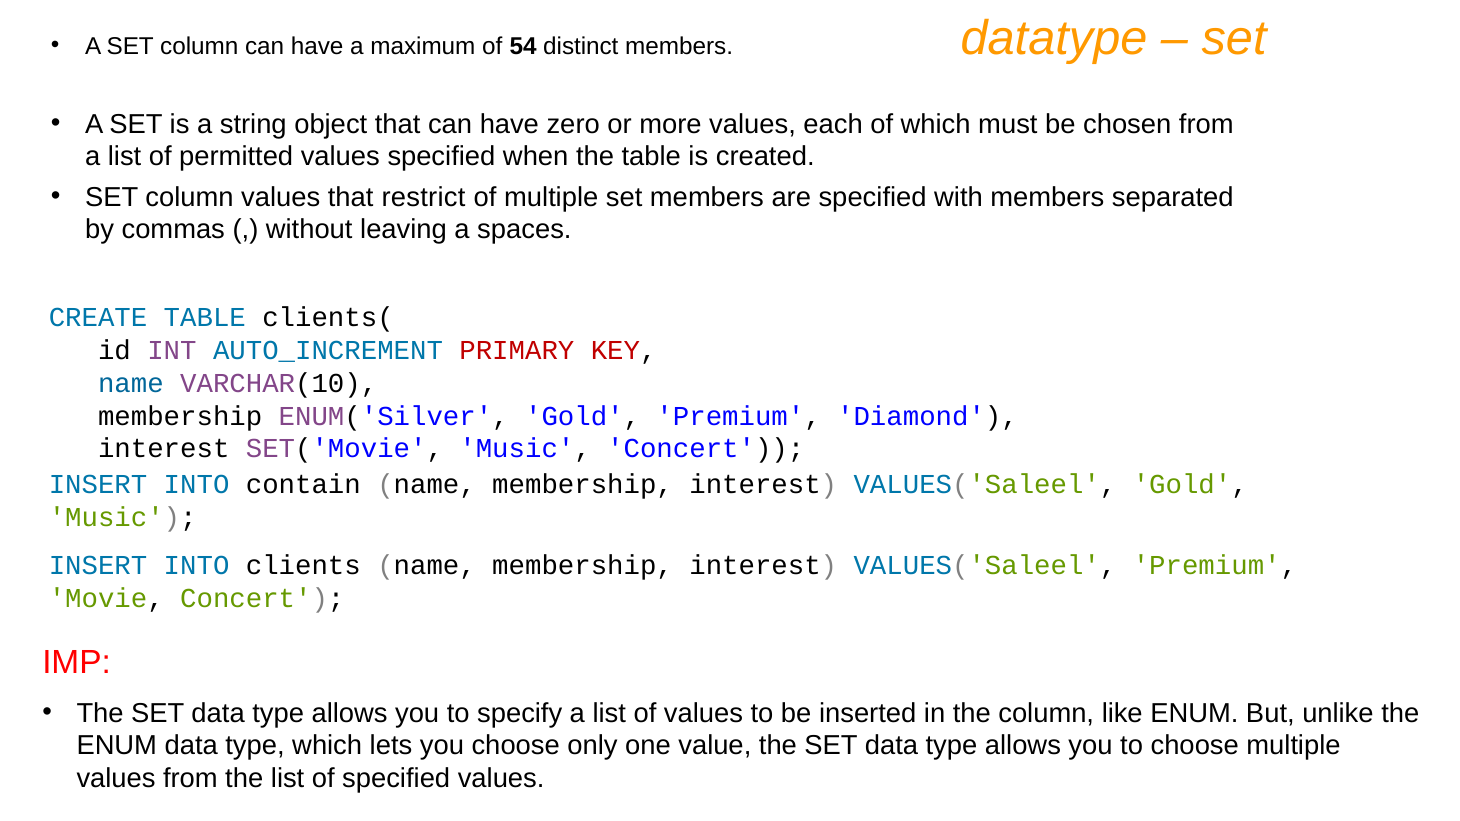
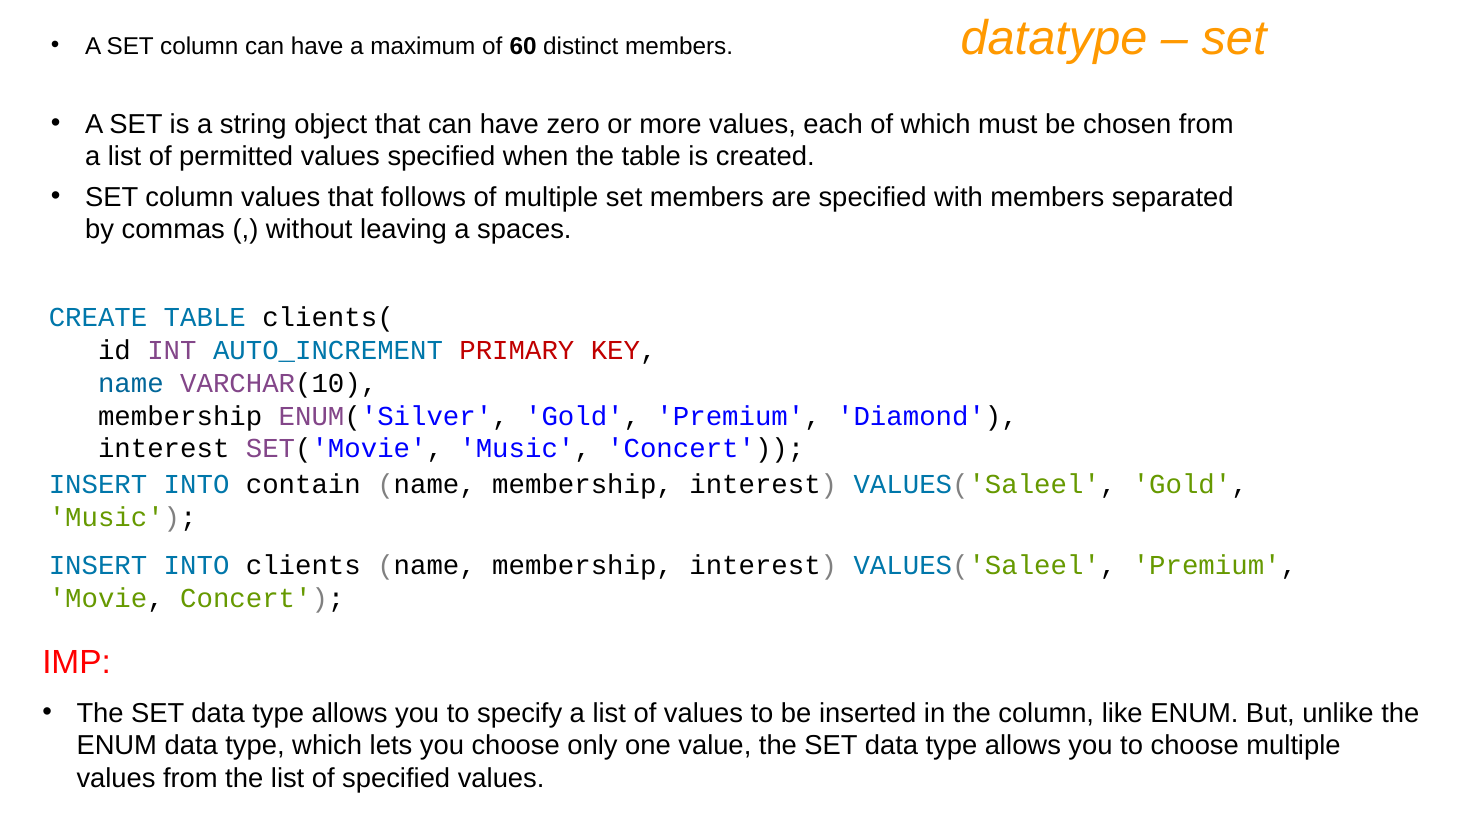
54: 54 -> 60 (523, 46)
restrict: restrict -> follows (424, 197)
